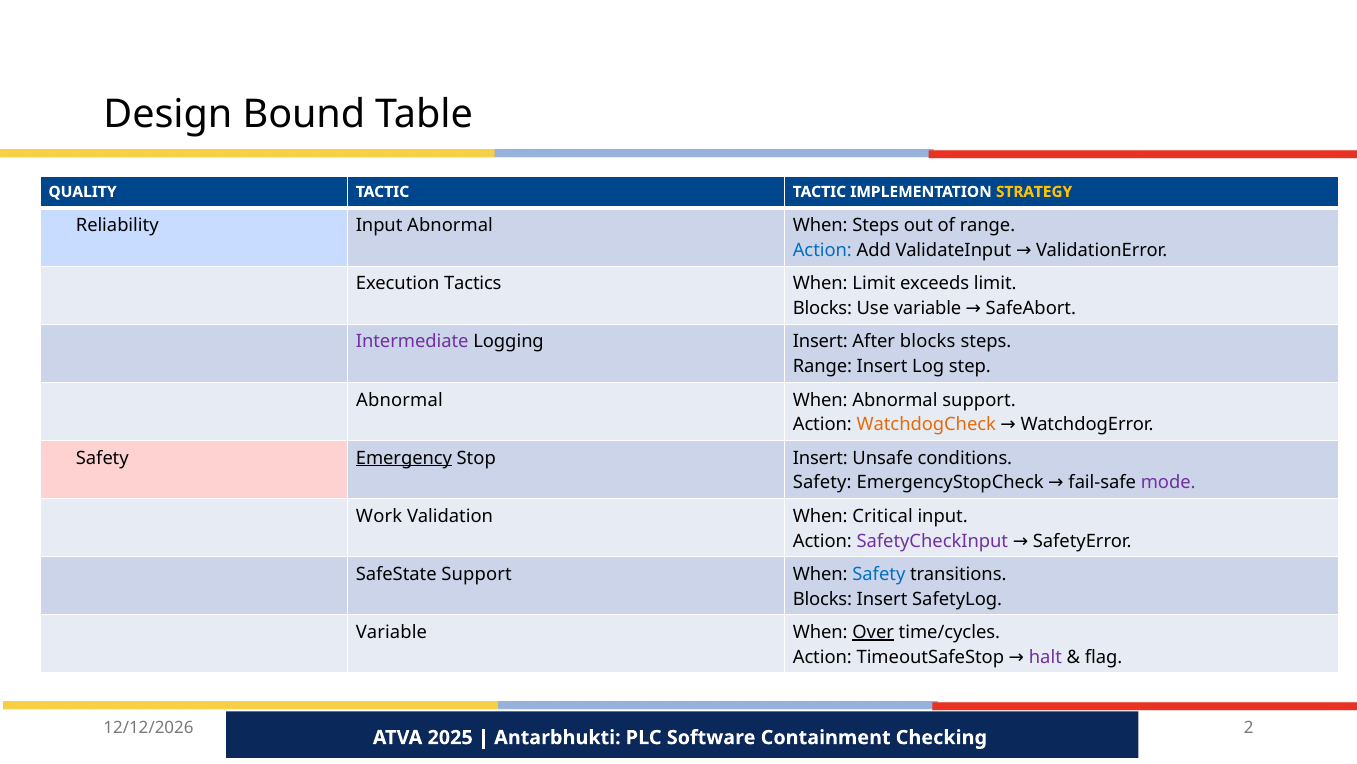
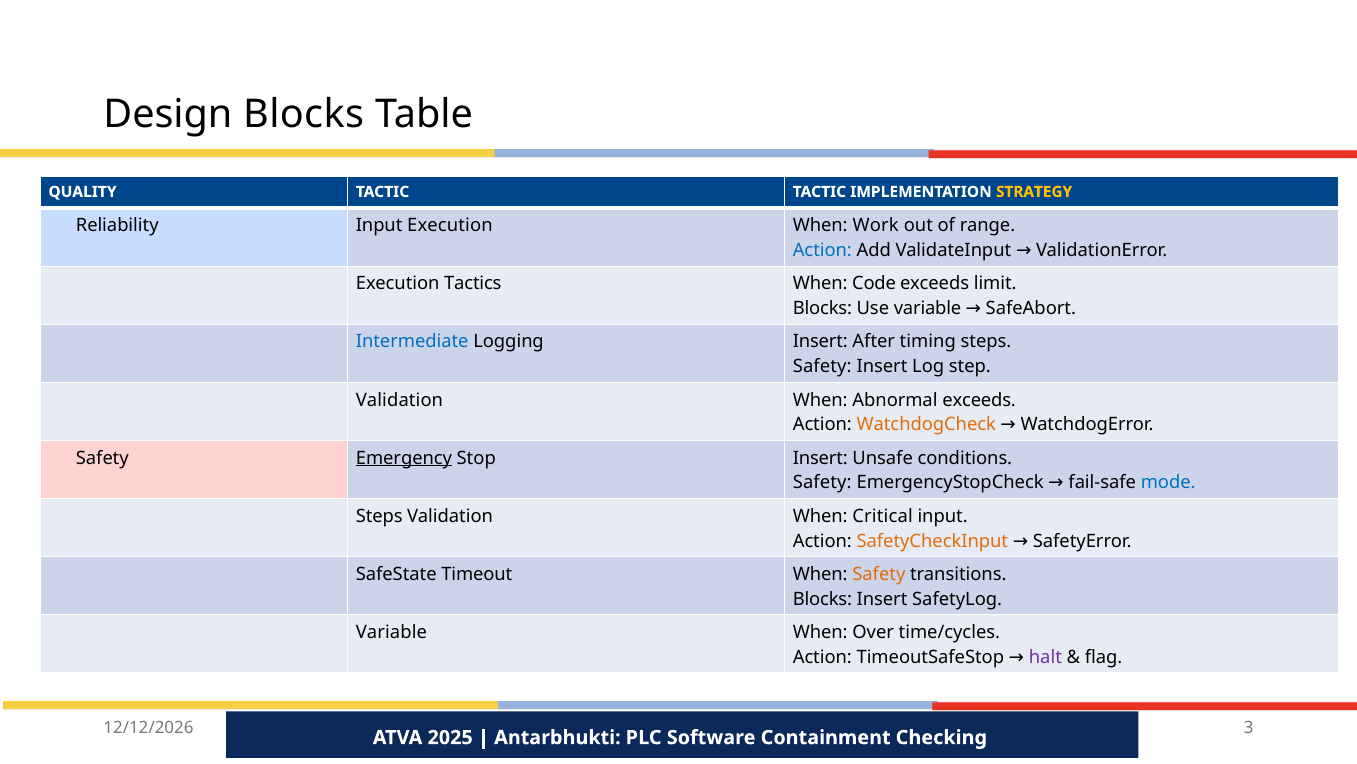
Design Bound: Bound -> Blocks (304, 114)
Input Abnormal: Abnormal -> Execution (450, 226)
When Steps: Steps -> Work (876, 226)
When Limit: Limit -> Code (874, 284)
Intermediate colour: purple -> blue (412, 342)
After blocks: blocks -> timing (928, 342)
Range: Range -> Safety (822, 367)
Abnormal: Abnormal -> Validation (399, 400)
Abnormal support: support -> exceeds (979, 400)
mode colour: purple -> blue (1168, 482)
Work: Work -> Steps (379, 516)
SafetyCheckInput colour: purple -> orange (932, 540)
SafeState Support: Support -> Timeout (477, 574)
Safety colour: blue -> orange (879, 574)
Over underline: present -> none (873, 632)
2: 2 -> 3 (1249, 728)
